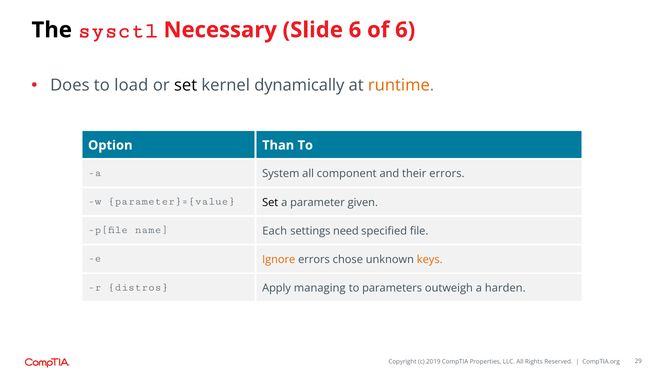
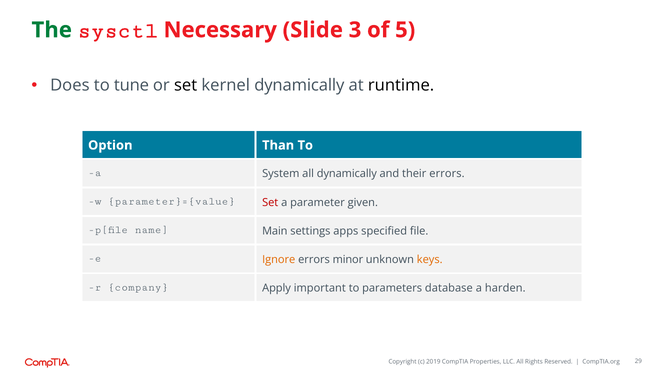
The colour: black -> green (52, 30)
Slide 6: 6 -> 3 (355, 30)
of 6: 6 -> 5 (405, 30)
load: load -> tune (131, 86)
runtime colour: orange -> black (401, 86)
all component: component -> dynamically (347, 174)
Set colour: black -> red (270, 203)
Each: Each -> Main (275, 231)
need: need -> apps (346, 231)
chose: chose -> minor (348, 260)
distros: distros -> company (138, 287)
managing: managing -> important (320, 289)
outweigh: outweigh -> database (449, 289)
